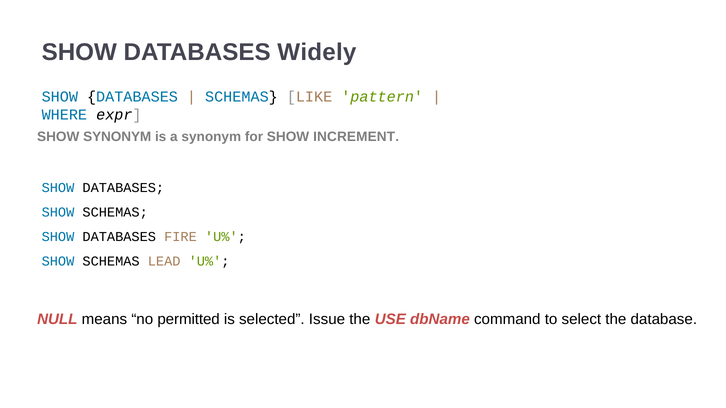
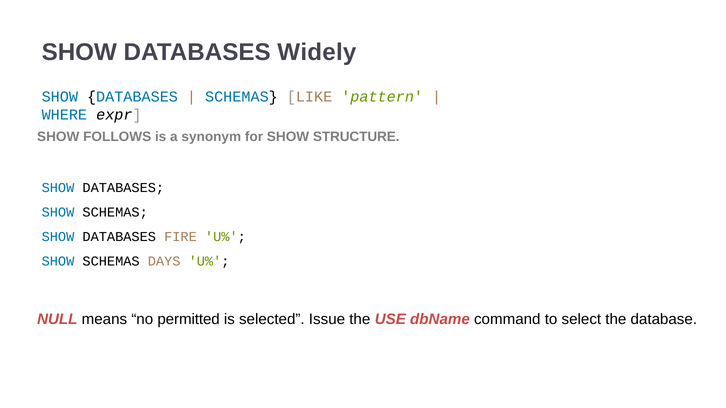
SHOW SYNONYM: SYNONYM -> FOLLOWS (117, 137)
INCREMENT: INCREMENT -> STRUCTURE (356, 137)
LEAD: LEAD -> DAYS (164, 261)
